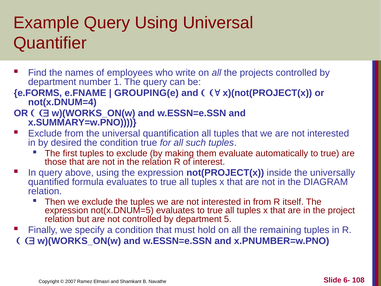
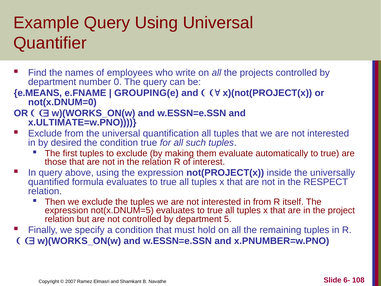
1: 1 -> 0 (118, 82)
e.FORMS: e.FORMS -> e.MEANS (38, 93)
not(x.DNUM=4: not(x.DNUM=4 -> not(x.DNUM=0 (62, 102)
x.SUMMARY=w.PNO: x.SUMMARY=w.PNO -> x.ULTIMATE=w.PNO (82, 122)
DIAGRAM: DIAGRAM -> RESPECT (326, 182)
